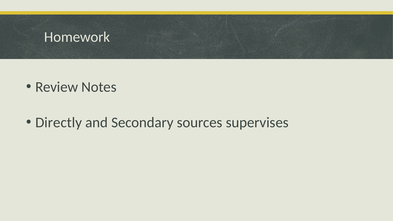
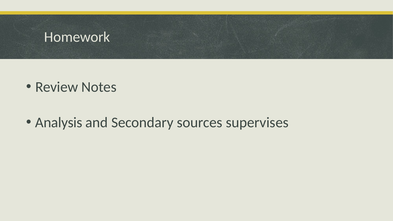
Directly: Directly -> Analysis (59, 123)
